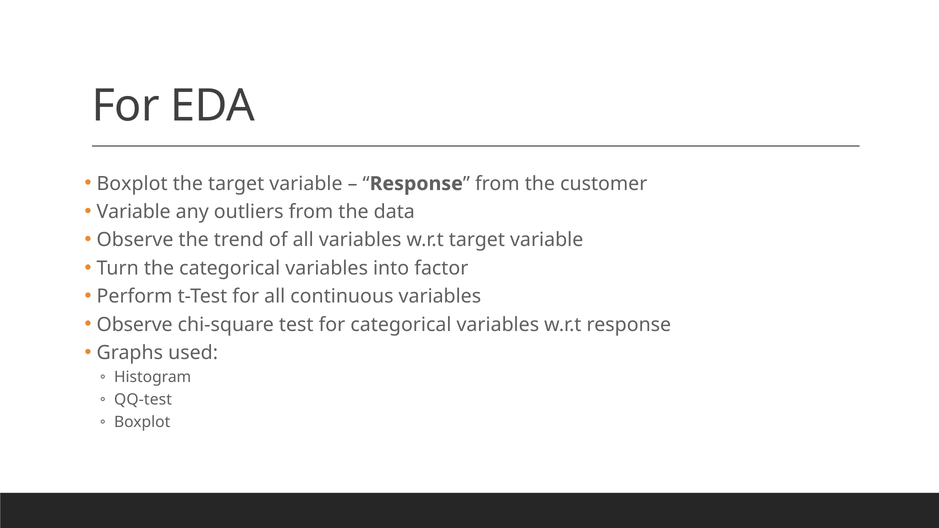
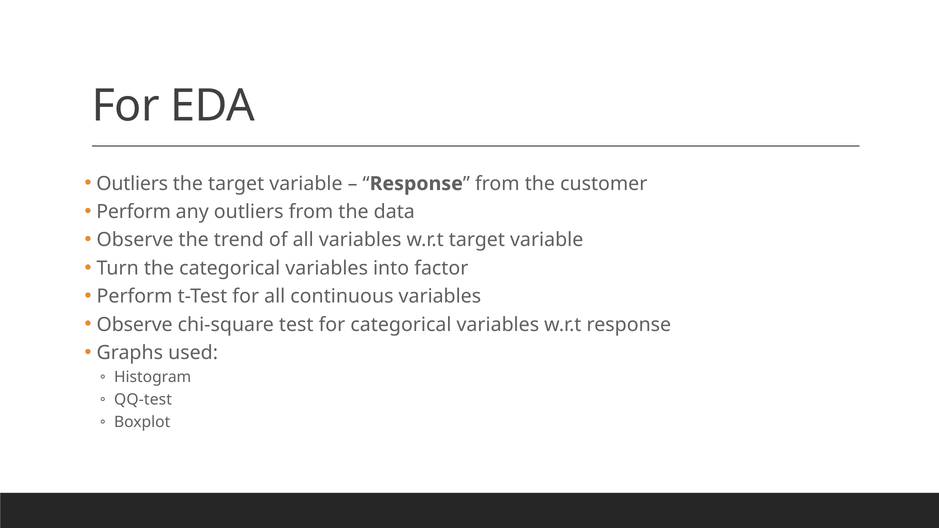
Boxplot: Boxplot -> Outliers (132, 184)
Variable: Variable -> Perform (134, 212)
